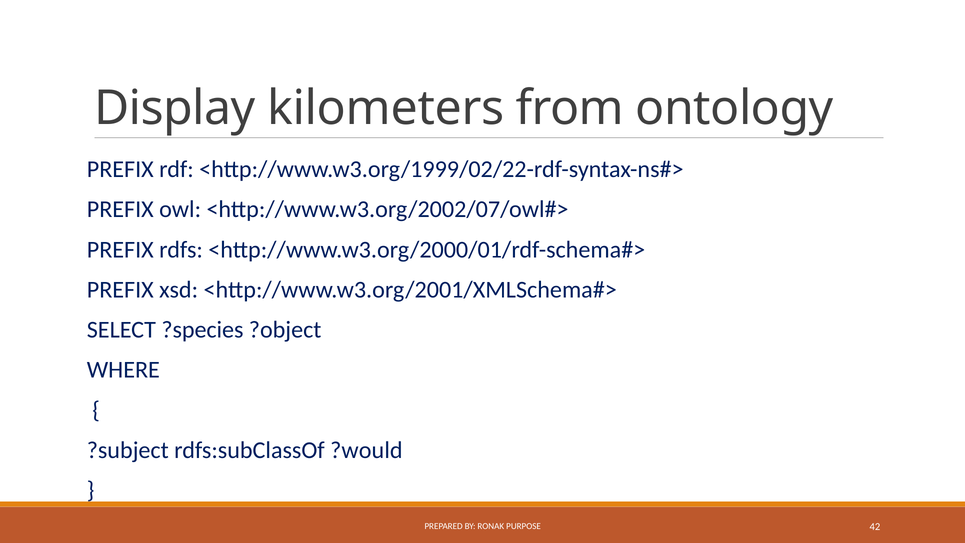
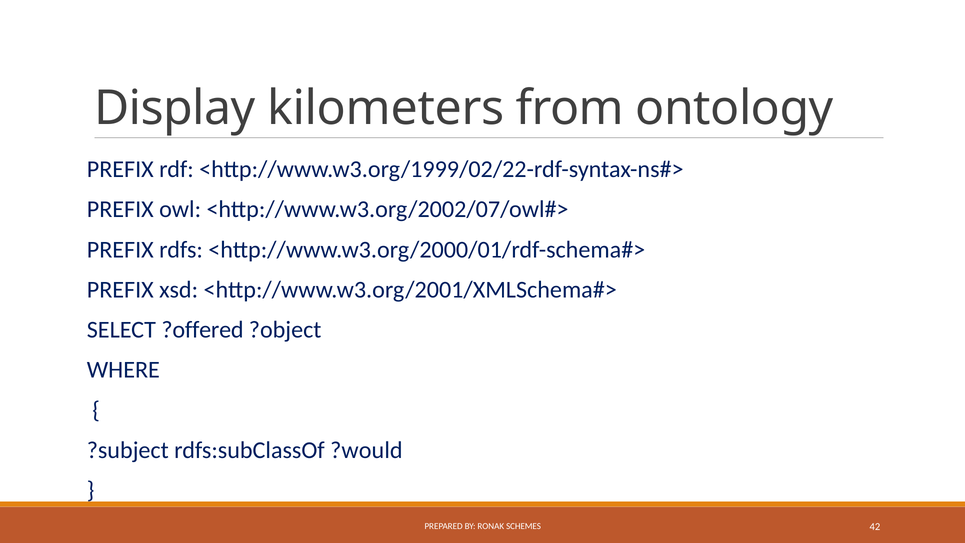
?species: ?species -> ?offered (203, 330)
PURPOSE: PURPOSE -> SCHEMES (524, 526)
